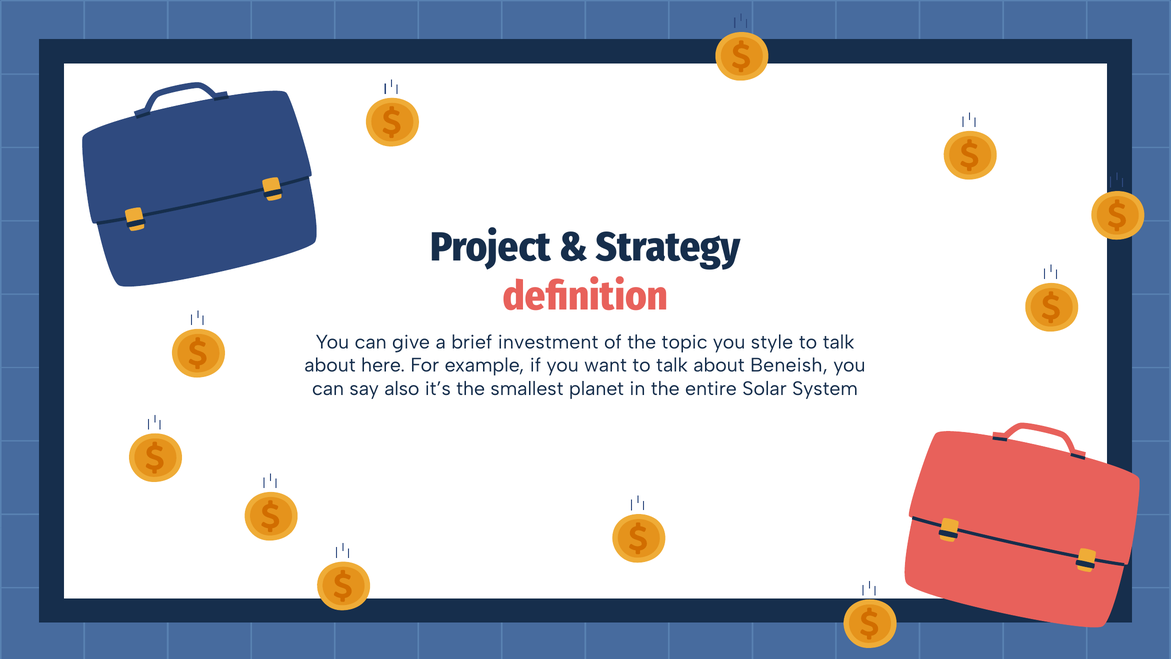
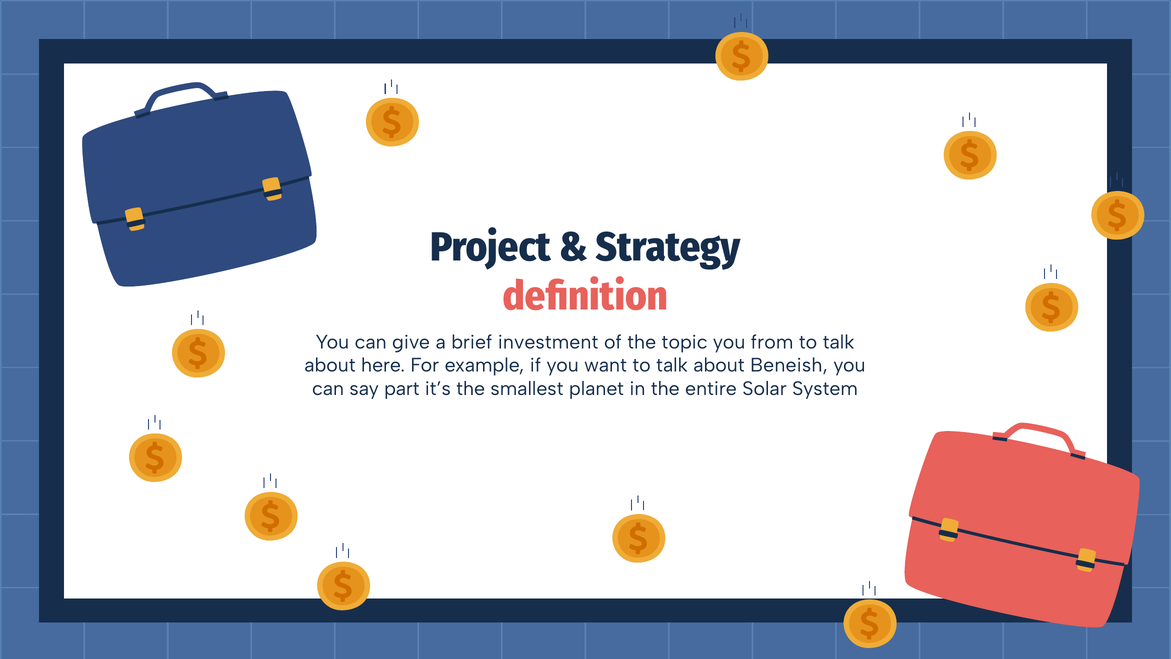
style: style -> from (772, 342)
also: also -> part (402, 389)
